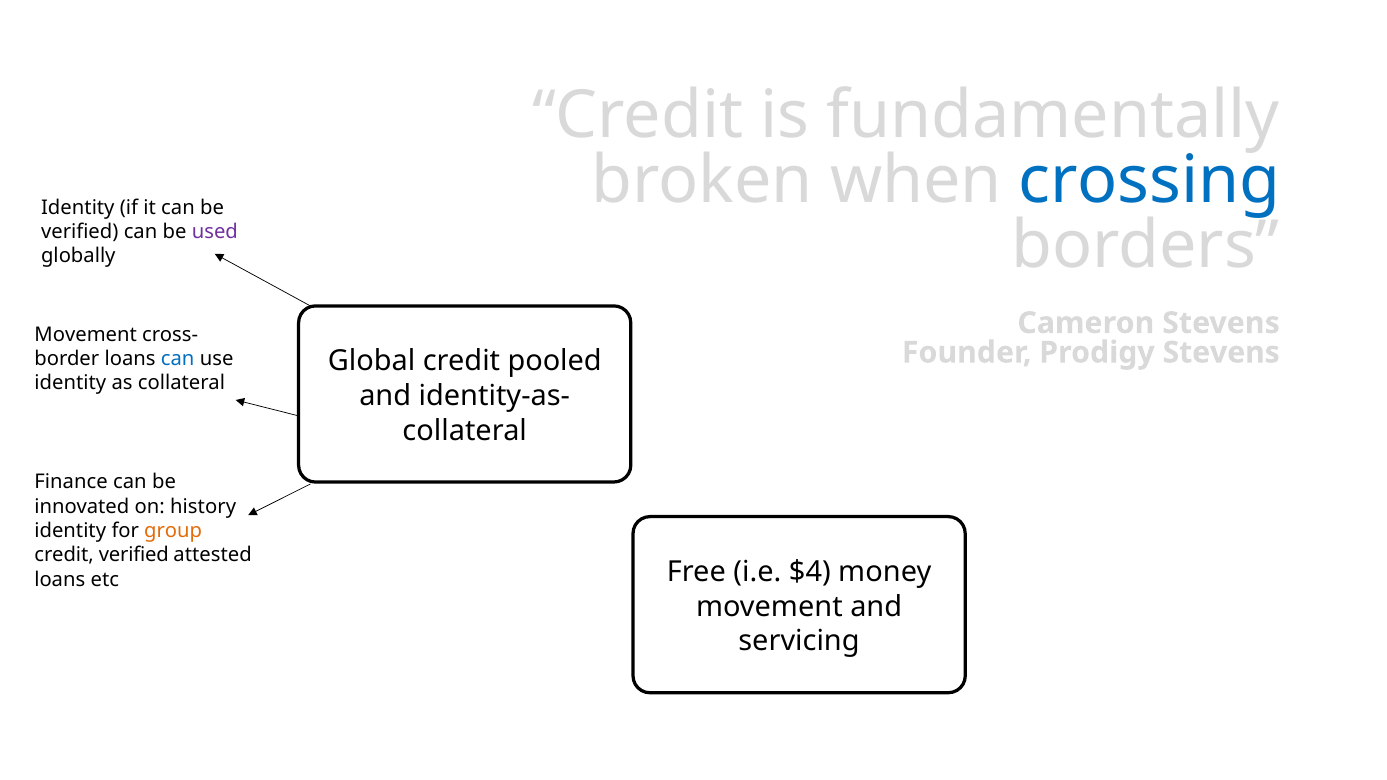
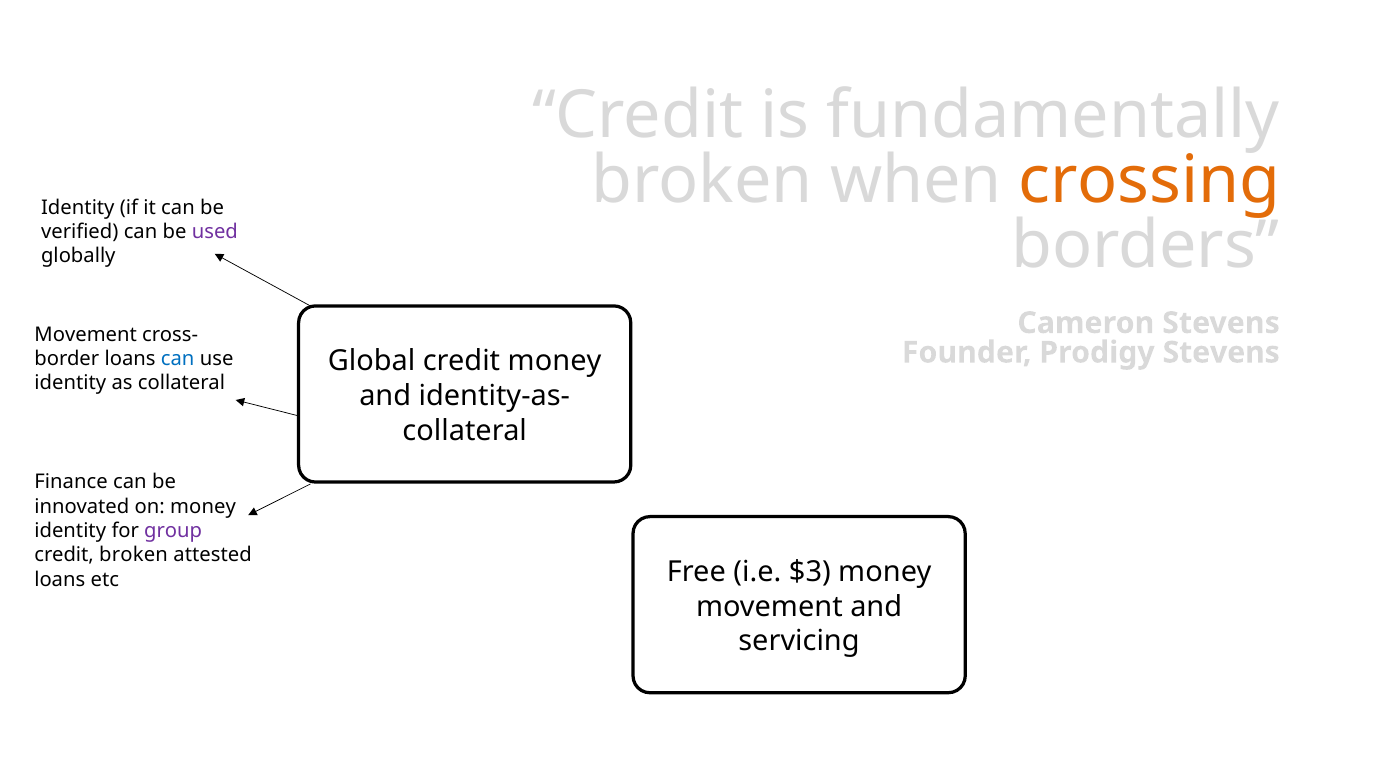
crossing colour: blue -> orange (1150, 181)
credit pooled: pooled -> money (555, 361)
on history: history -> money (203, 507)
group colour: orange -> purple (173, 531)
credit verified: verified -> broken (134, 555)
$4: $4 -> $3 (810, 572)
